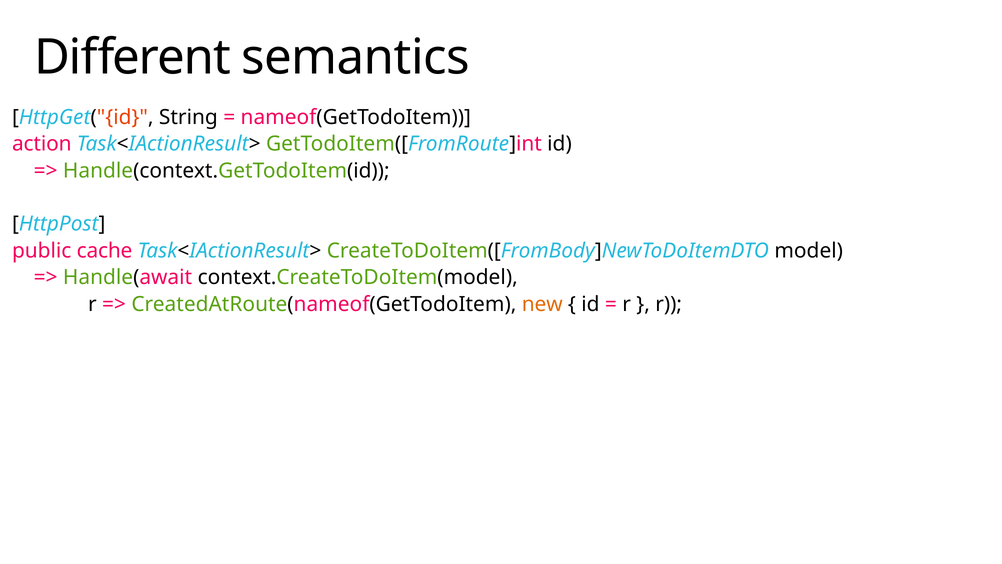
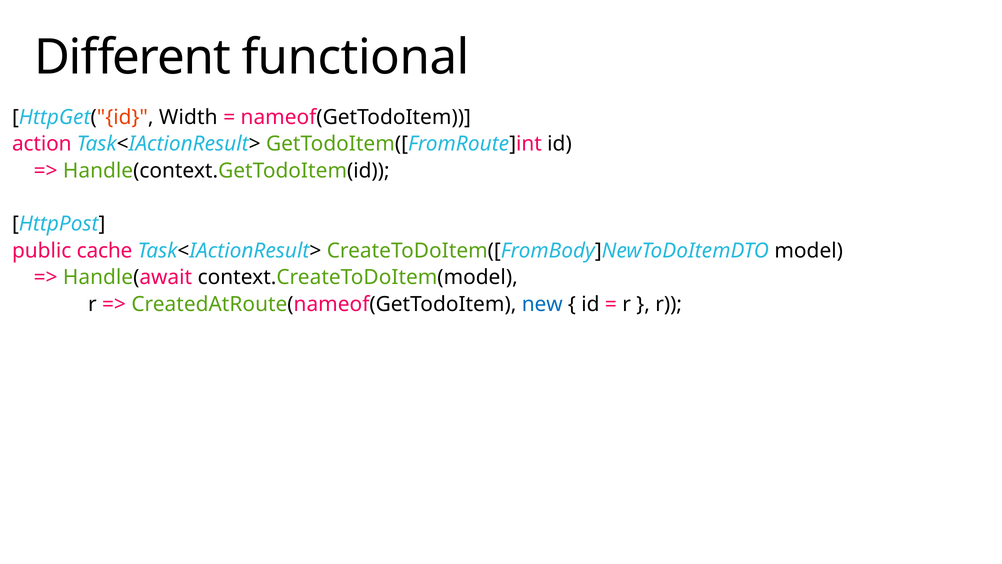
semantics: semantics -> functional (356, 58)
String: String -> Width (188, 117)
new colour: orange -> blue (542, 304)
